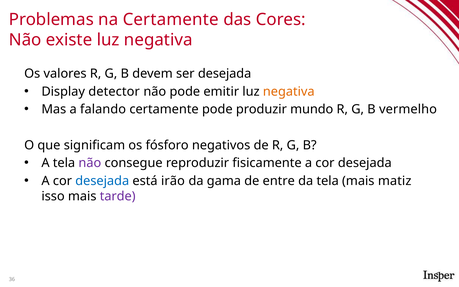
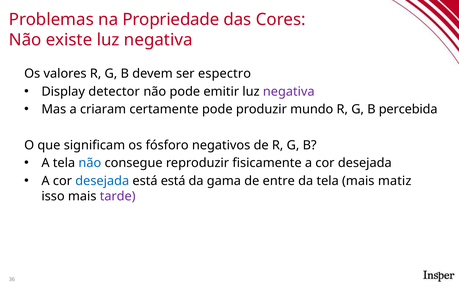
na Certamente: Certamente -> Propriedade (171, 19)
ser desejada: desejada -> espectro (225, 74)
negativa colour: orange -> purple (289, 91)
falando: falando -> criaram (103, 109)
vermelho: vermelho -> percebida (408, 109)
não colour: purple -> blue (90, 163)
está irão: irão -> está (173, 181)
